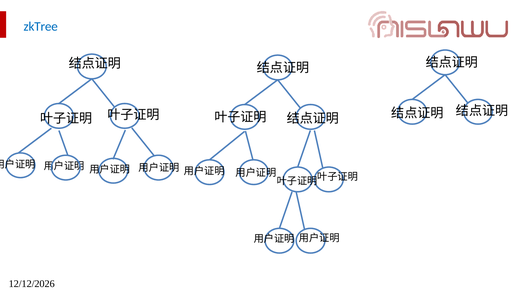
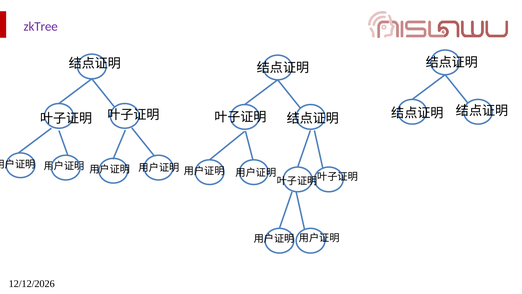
zkTree colour: blue -> purple (41, 27)
